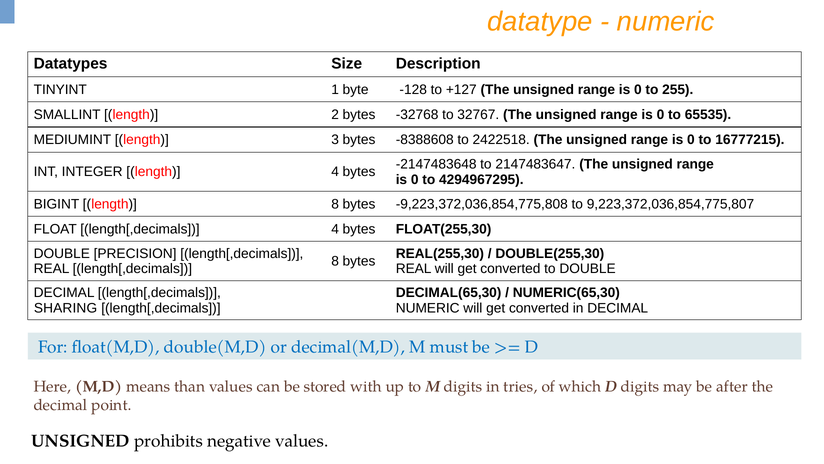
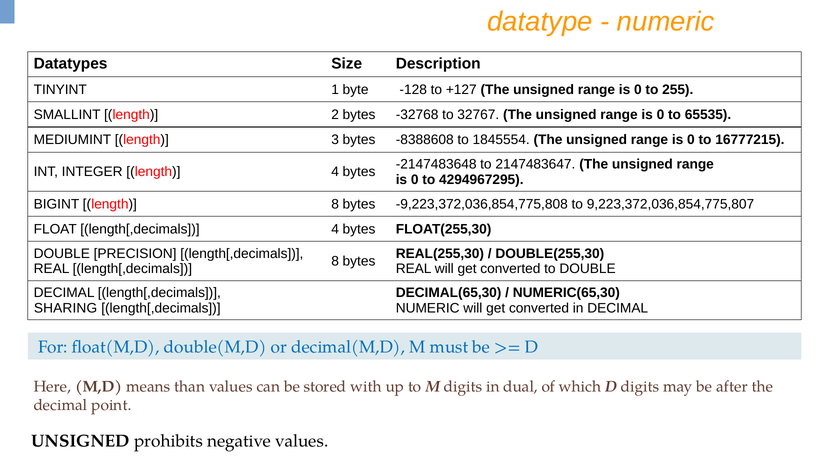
2422518: 2422518 -> 1845554 (501, 140)
tries: tries -> dual (521, 386)
